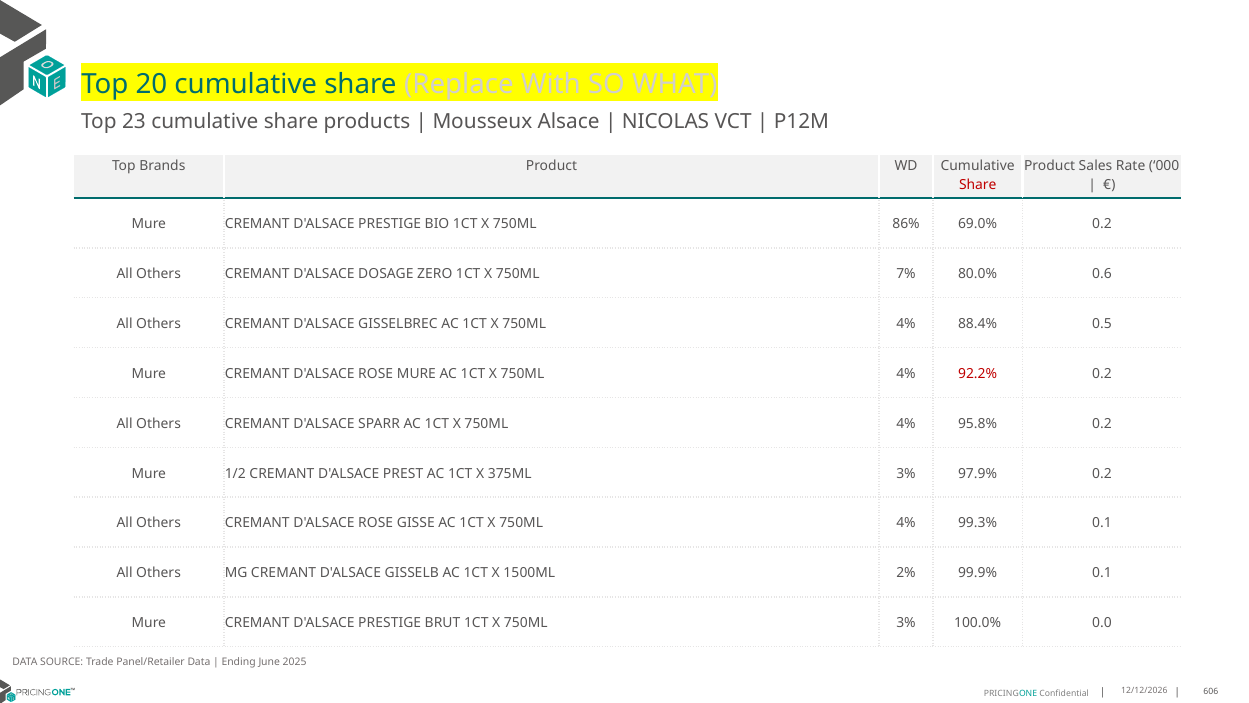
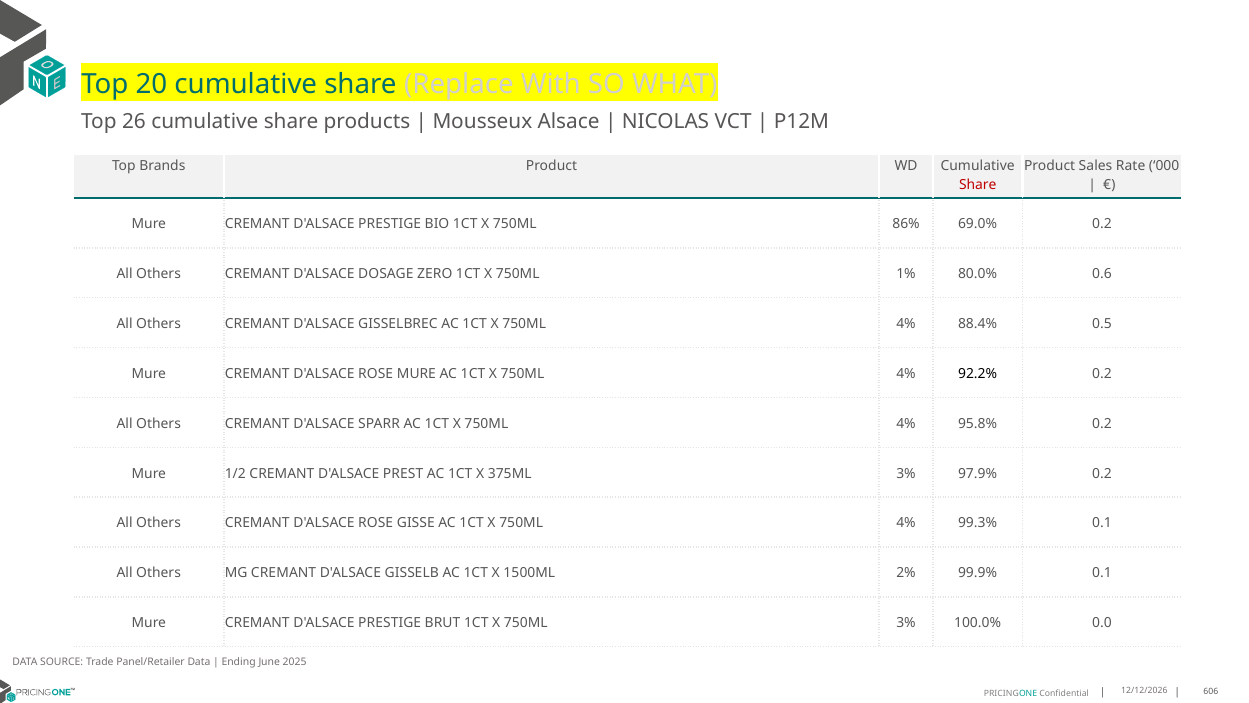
23: 23 -> 26 (134, 122)
7%: 7% -> 1% (906, 274)
92.2% colour: red -> black (978, 374)
